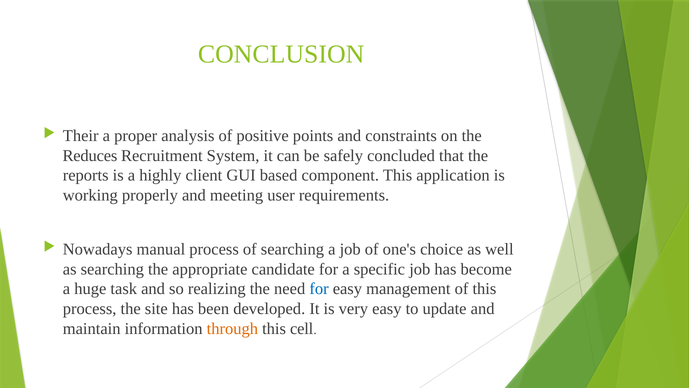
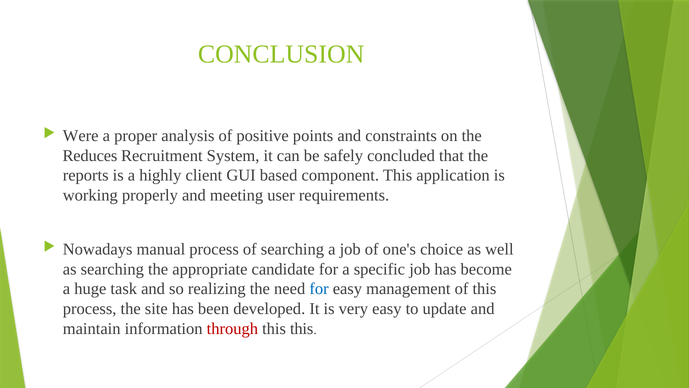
Their: Their -> Were (81, 136)
through colour: orange -> red (232, 328)
this cell: cell -> this (302, 328)
